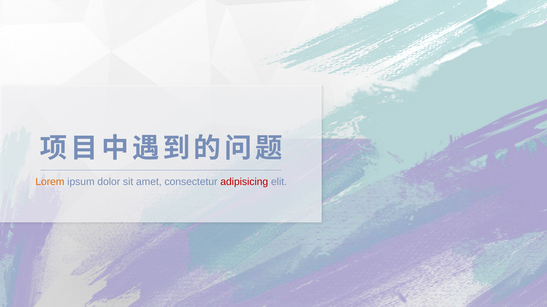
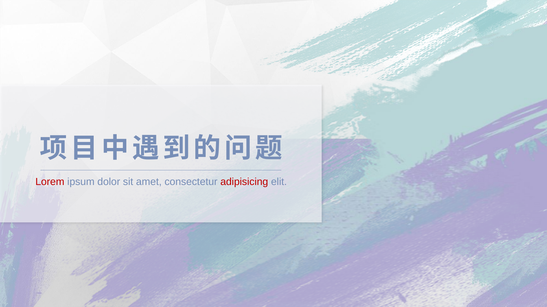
Lorem colour: orange -> red (50, 182)
